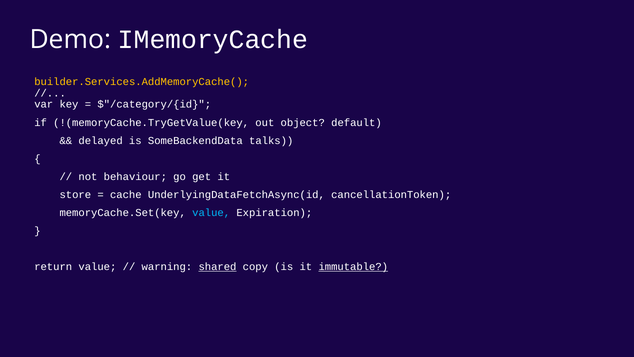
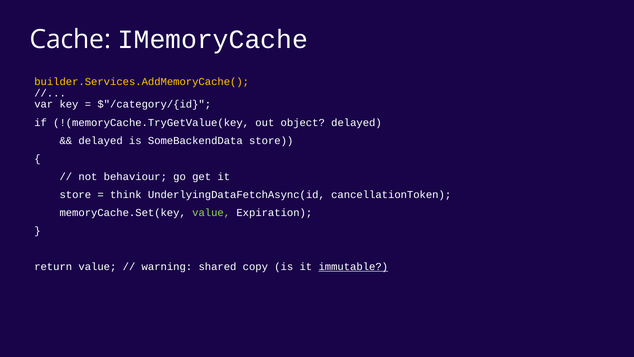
Demo: Demo -> Cache (70, 40)
object default: default -> delayed (356, 122)
SomeBackendData talks: talks -> store (271, 140)
cache: cache -> think (126, 194)
value colour: light blue -> light green (211, 212)
shared underline: present -> none (217, 266)
